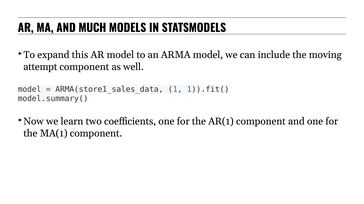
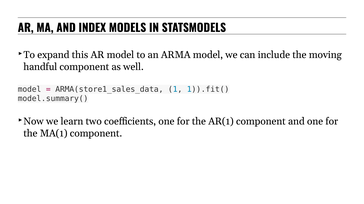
MUCH: MUCH -> INDEX (92, 28)
attempt: attempt -> handful (40, 67)
